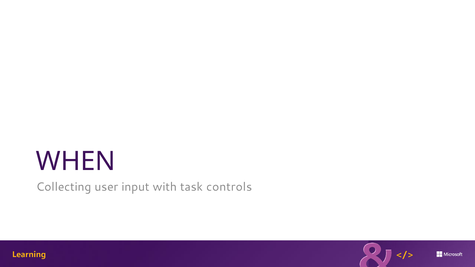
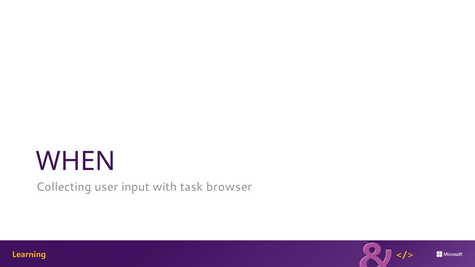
controls: controls -> browser (229, 187)
